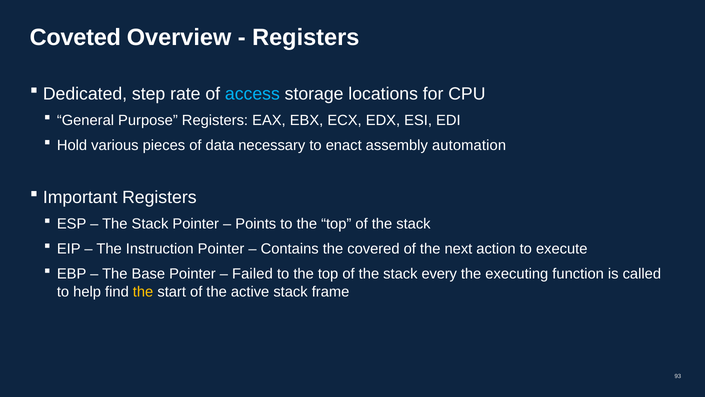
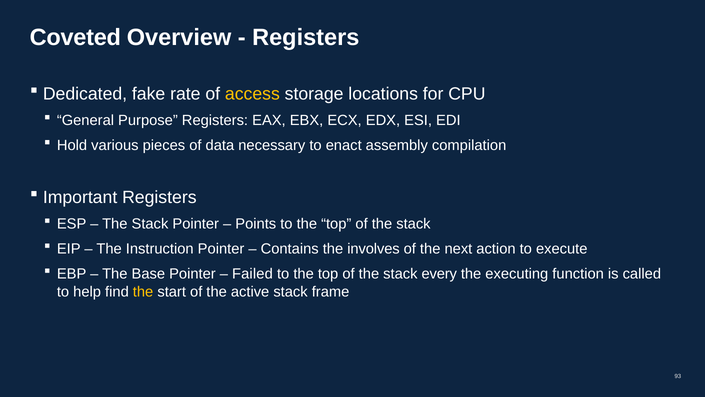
step: step -> fake (149, 94)
access colour: light blue -> yellow (252, 94)
automation: automation -> compilation (469, 145)
covered: covered -> involves (373, 249)
